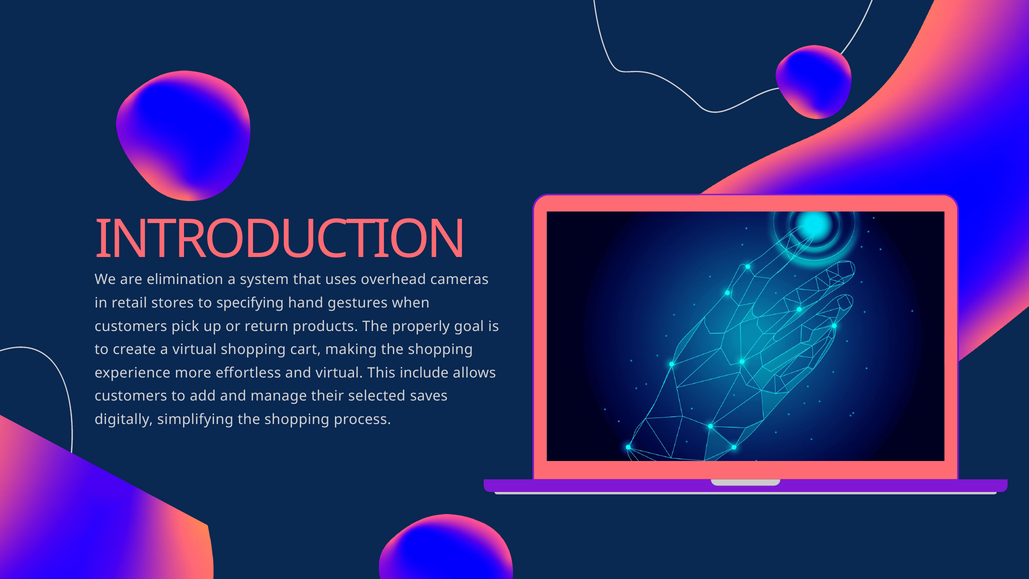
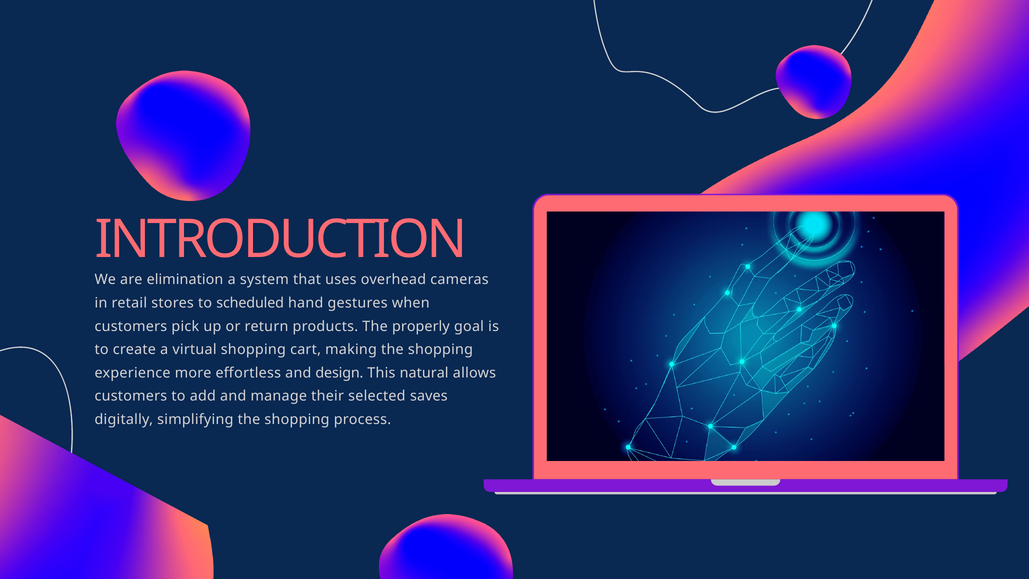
specifying: specifying -> scheduled (250, 303)
and virtual: virtual -> design (339, 373)
include: include -> natural (424, 373)
